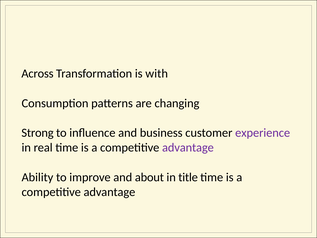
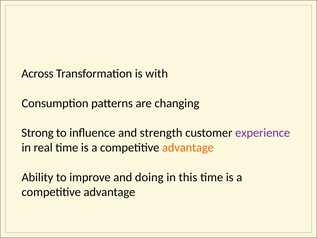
business: business -> strength (161, 133)
advantage colour: purple -> orange (188, 147)
about: about -> doing (149, 177)
title: title -> this (188, 177)
